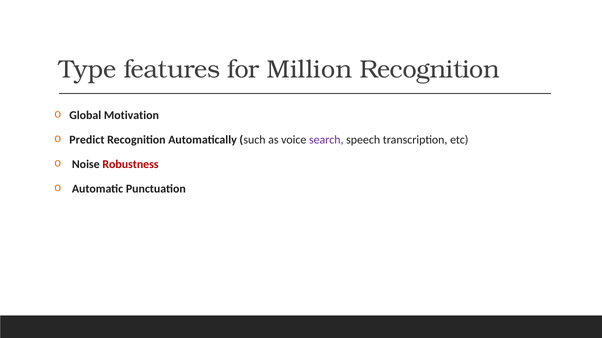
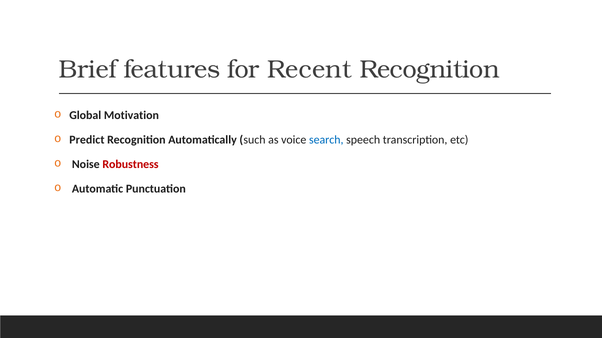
Type: Type -> Brief (88, 70)
Million: Million -> Recent (309, 70)
search colour: purple -> blue (326, 140)
